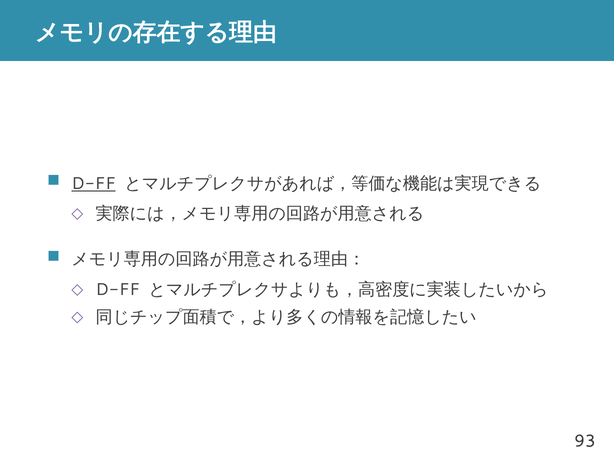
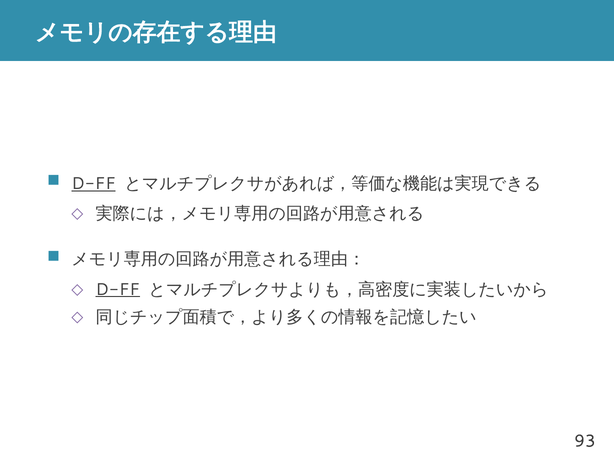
D-FF underline: none -> present (118, 290)
